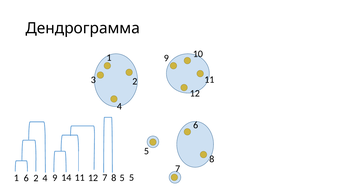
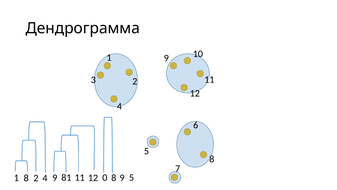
1 6: 6 -> 8 (26, 178)
14: 14 -> 81 (66, 177)
12 7: 7 -> 0 (105, 177)
5: 5 -> 9 (122, 177)
